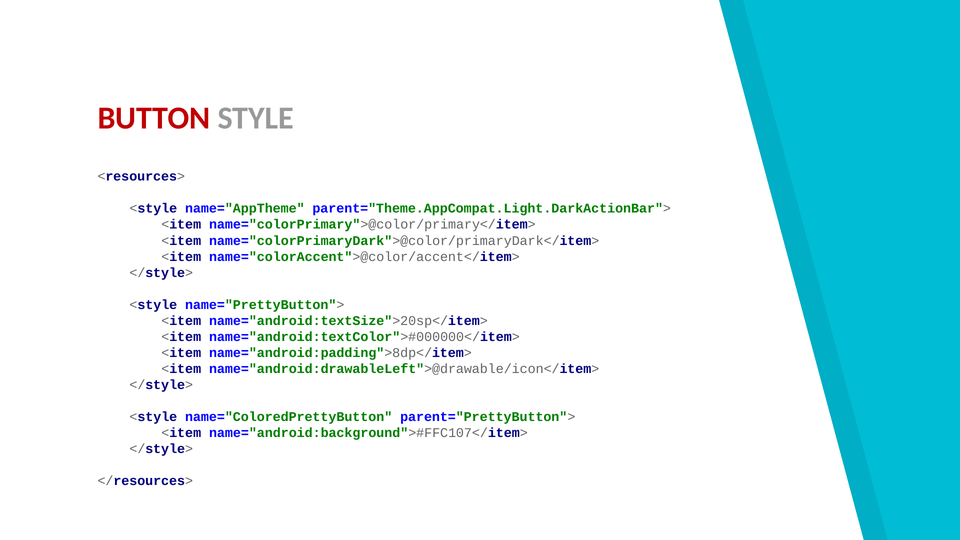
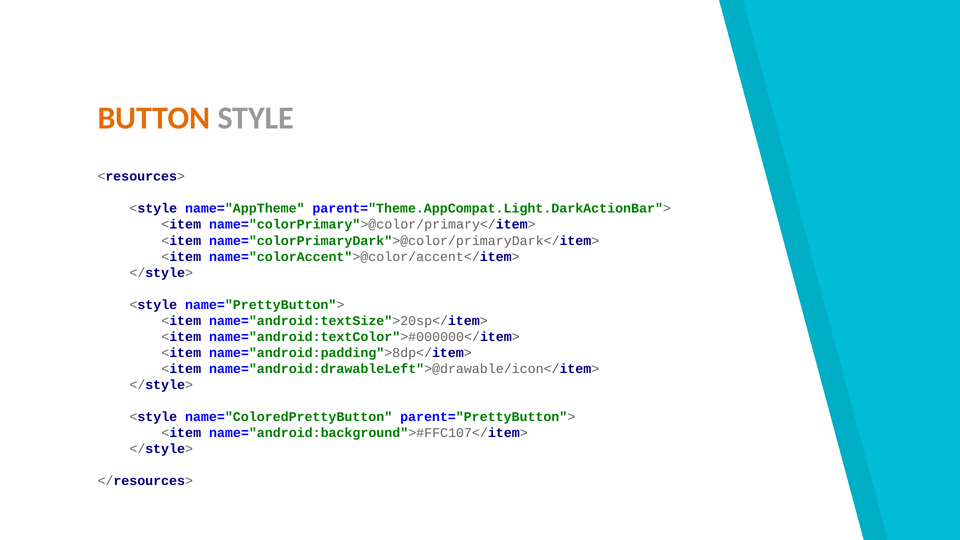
BUTTON colour: red -> orange (154, 118)
